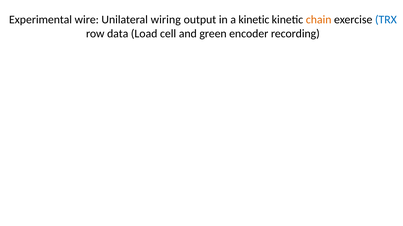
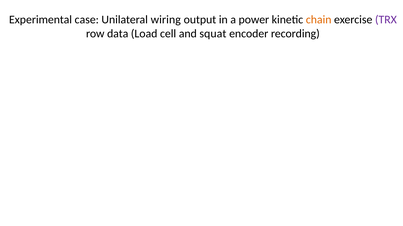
wire: wire -> case (87, 20)
a kinetic: kinetic -> power (254, 20)
TRX colour: blue -> purple (386, 20)
green: green -> squat (213, 34)
